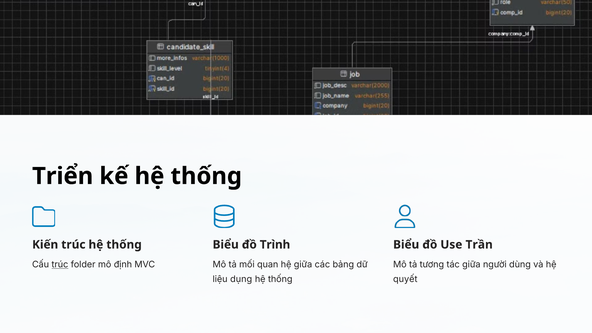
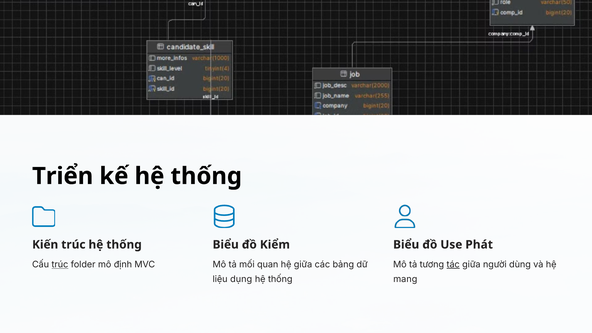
Trình: Trình -> Kiểm (275, 245)
Trần: Trần -> Phát (479, 245)
tác underline: none -> present (453, 265)
quyết: quyết -> mang (405, 279)
